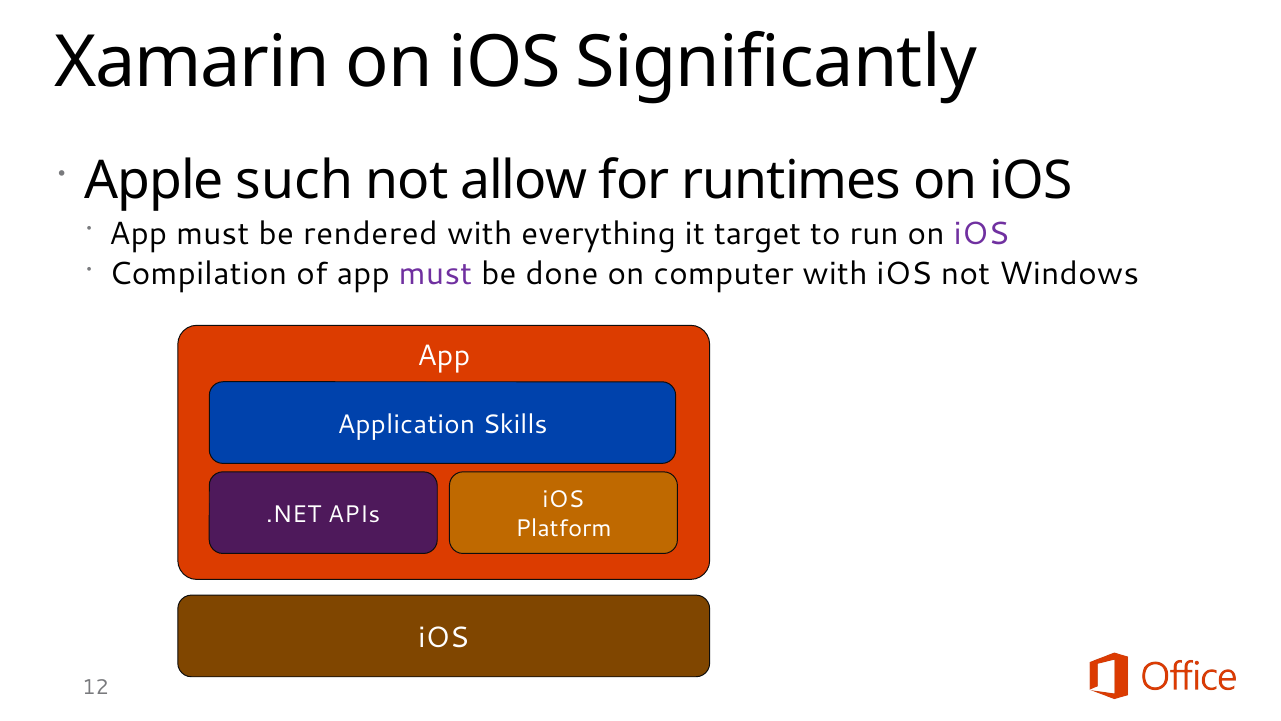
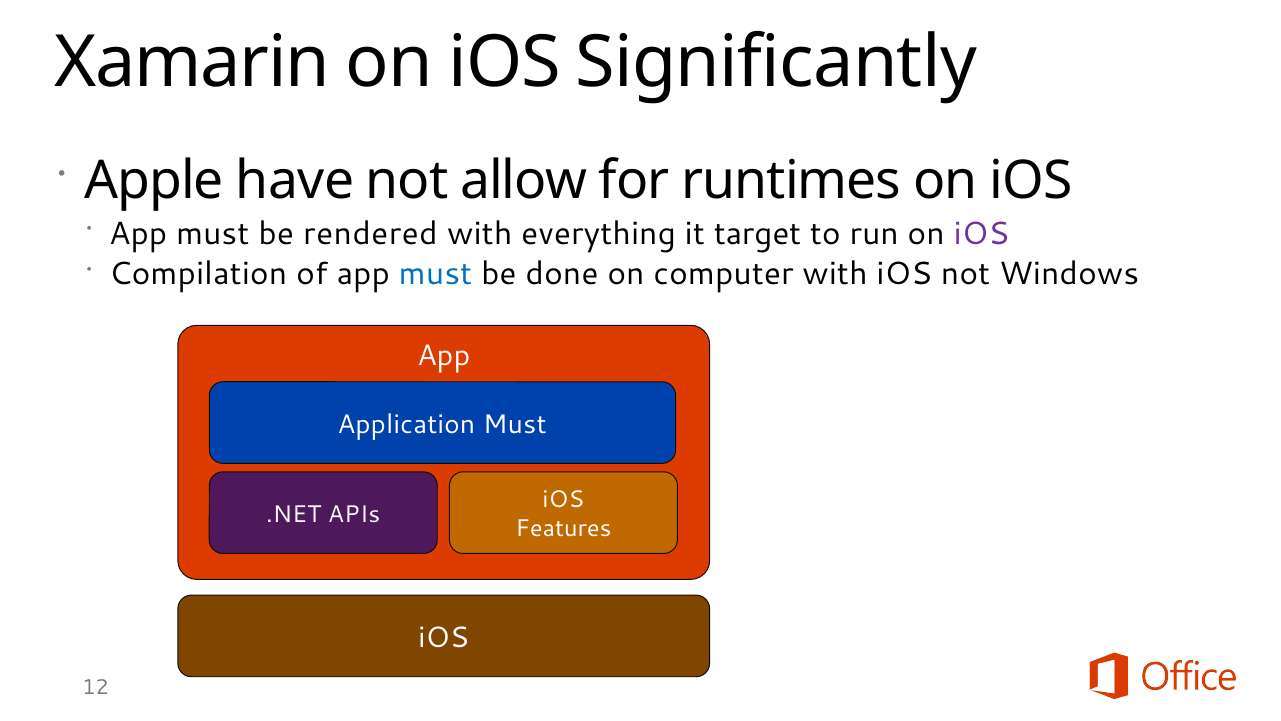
such: such -> have (295, 181)
must colour: purple -> blue (436, 274)
Application Skills: Skills -> Must (515, 424)
Platform: Platform -> Features (563, 529)
